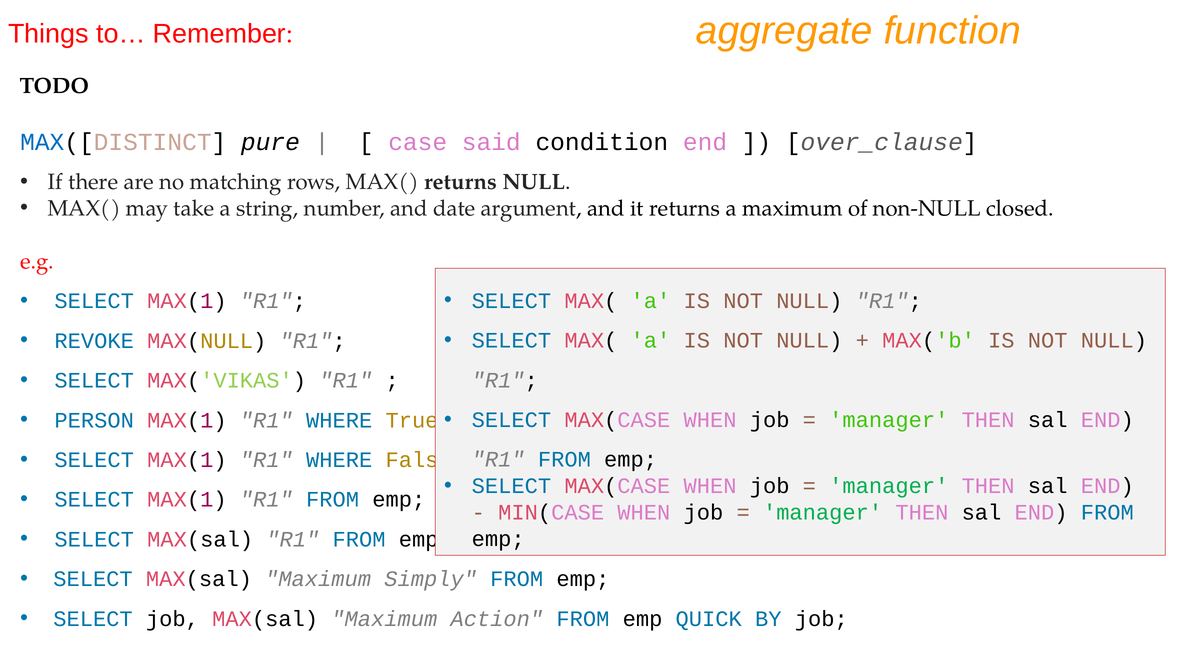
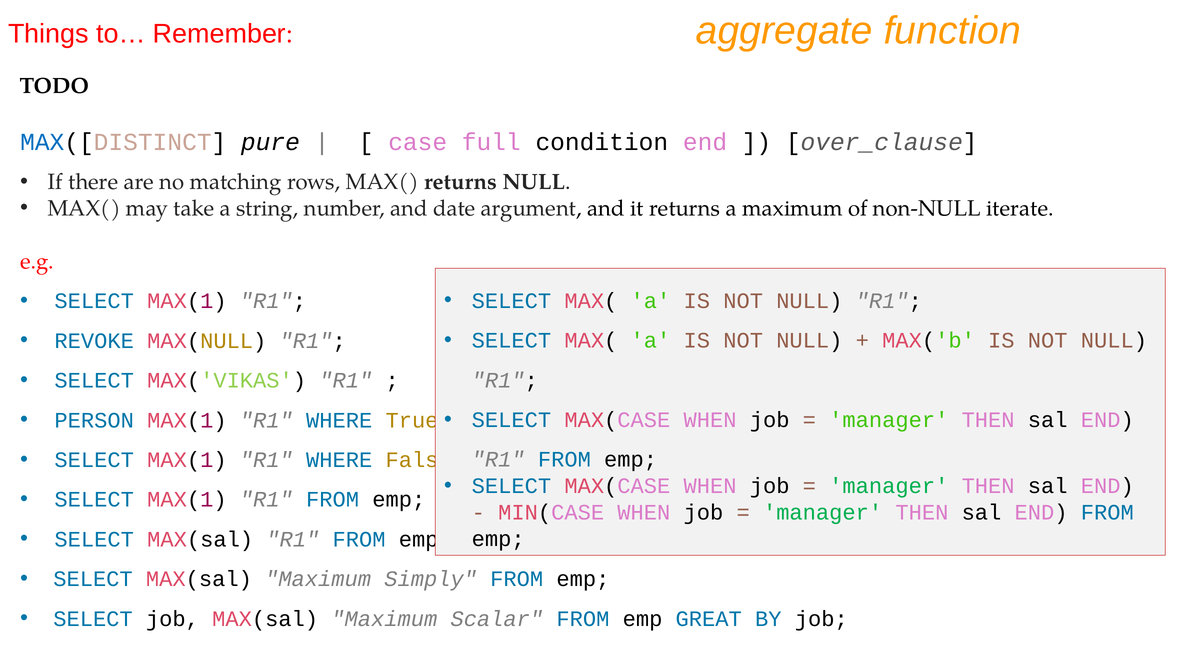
said: said -> full (491, 142)
closed: closed -> iterate (1020, 208)
Action: Action -> Scalar (497, 619)
QUICK: QUICK -> GREAT (709, 619)
